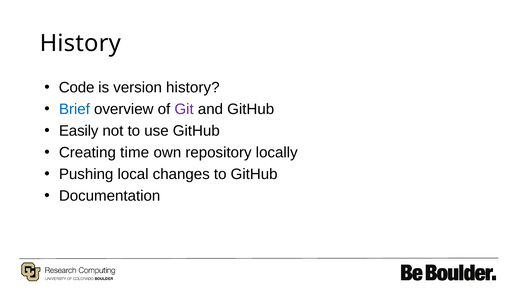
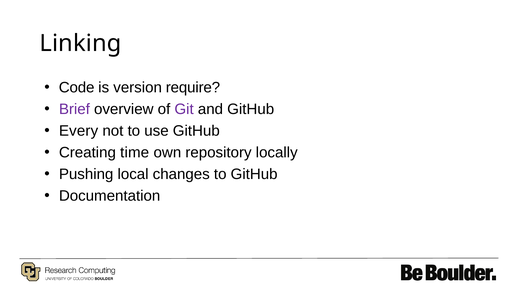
History: History -> Linking (80, 44)
version history: history -> require (193, 88)
Brief colour: blue -> purple (74, 109)
Easily: Easily -> Every (79, 131)
